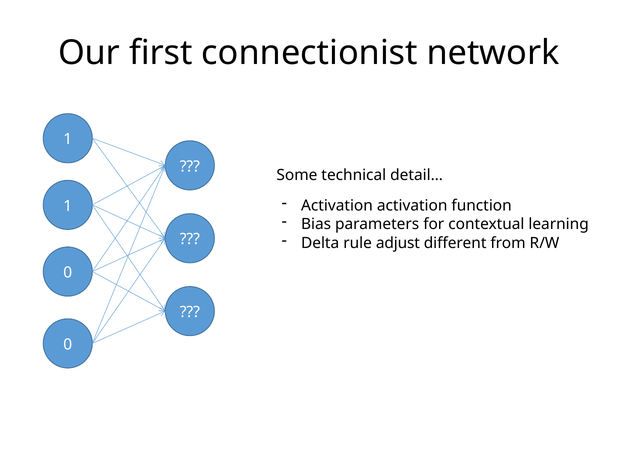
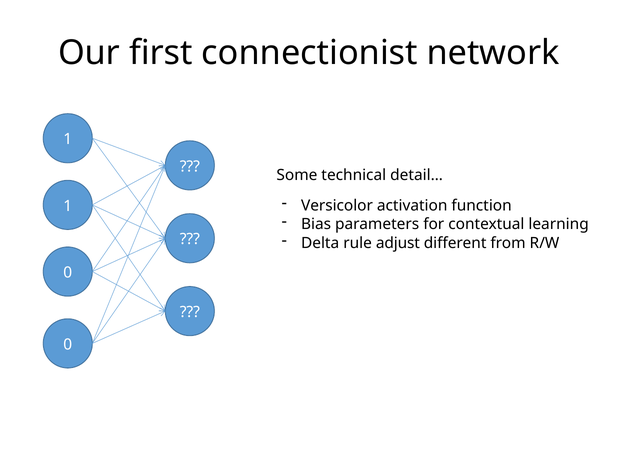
Activation: Activation -> Versicolor (337, 206)
